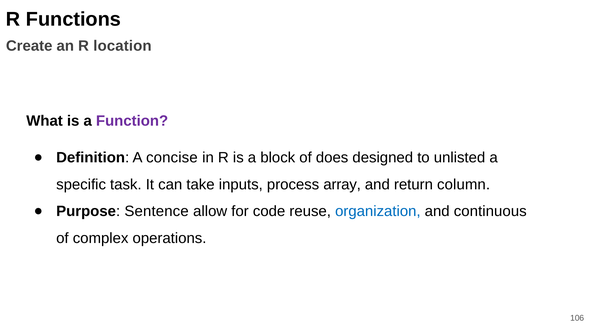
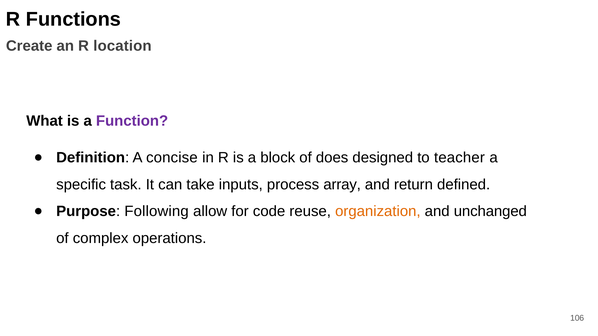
unlisted: unlisted -> teacher (459, 158)
column: column -> defined (464, 185)
Sentence: Sentence -> Following (157, 212)
organization colour: blue -> orange (378, 212)
continuous: continuous -> unchanged (490, 212)
